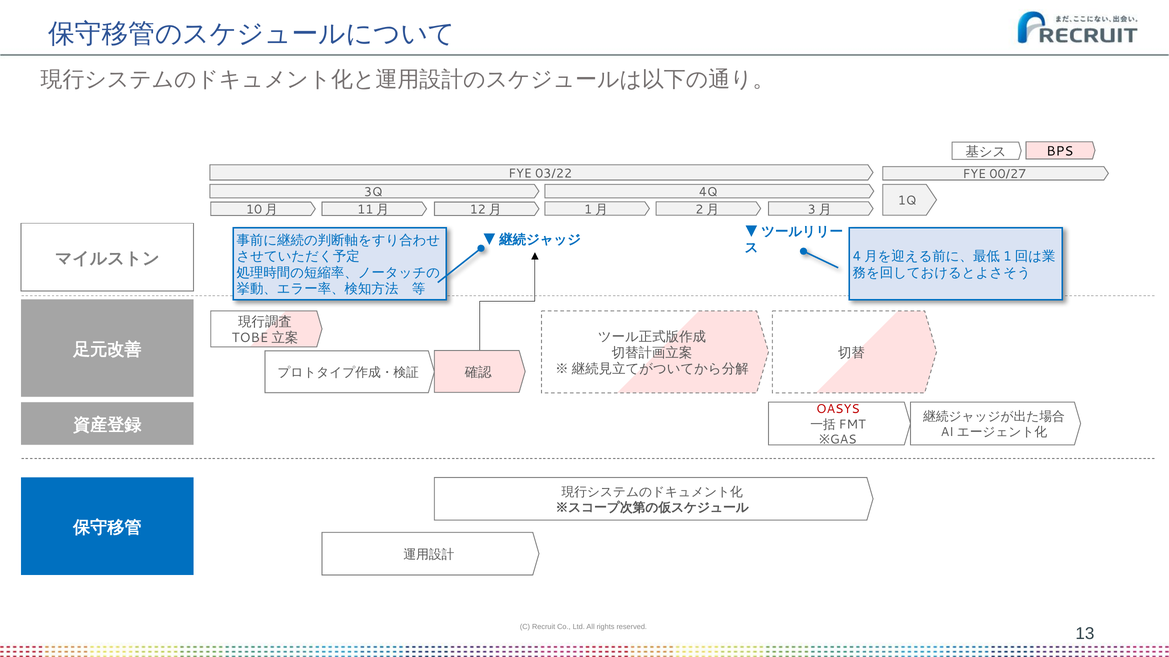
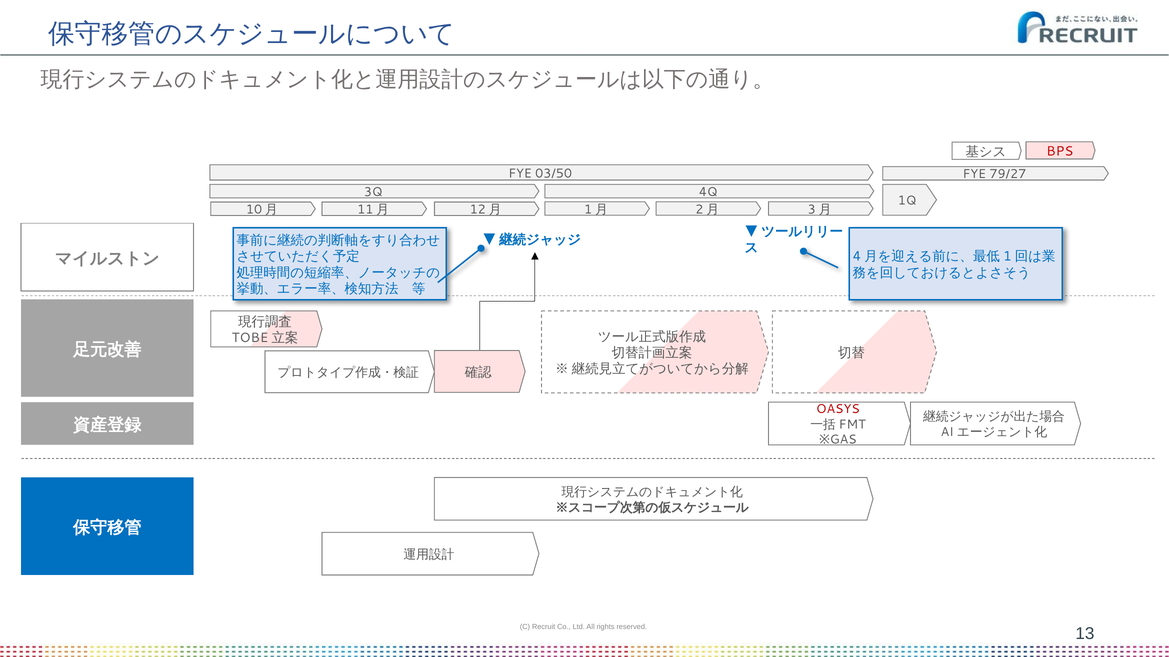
BPS colour: black -> red (1060, 151)
03/22: 03/22 -> 03/50 (554, 173)
00/27: 00/27 -> 79/27 (1008, 174)
